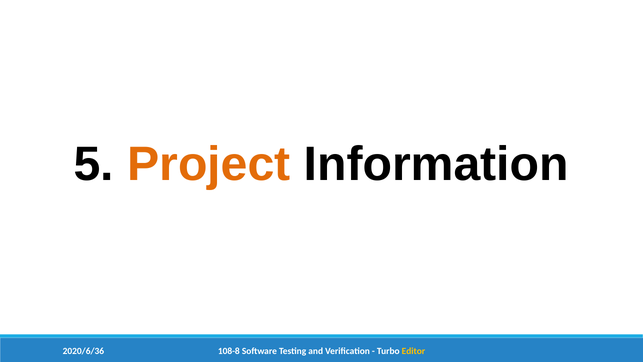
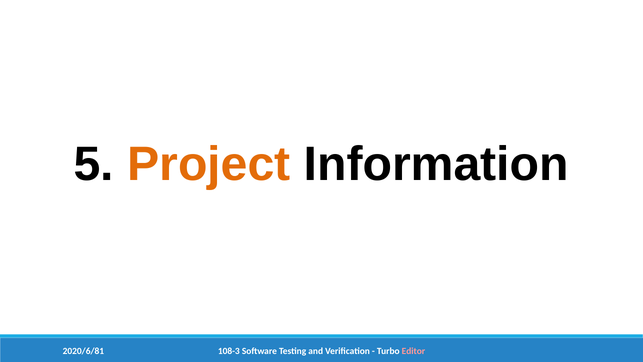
2020/6/36: 2020/6/36 -> 2020/6/81 (83, 351)
108-8: 108-8 -> 108-3 (229, 351)
Editor colour: yellow -> pink (413, 351)
